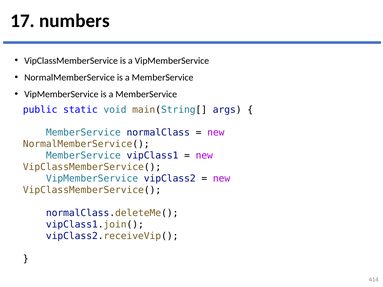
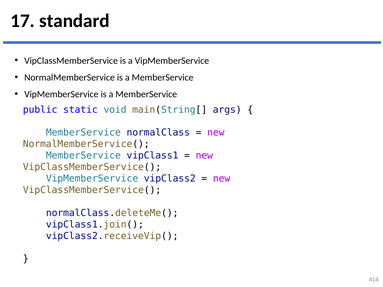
numbers: numbers -> standard (74, 21)
